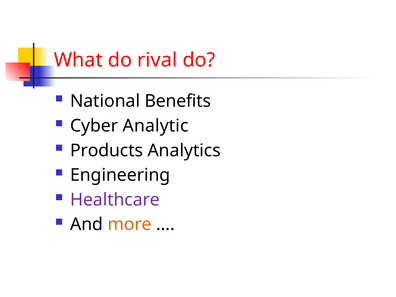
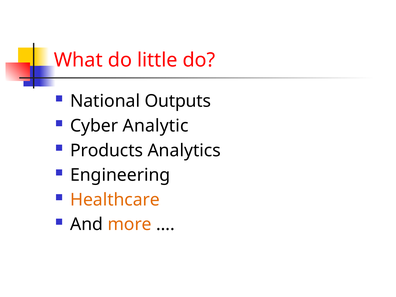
rival: rival -> little (157, 60)
Benefits: Benefits -> Outputs (178, 101)
Healthcare colour: purple -> orange (115, 200)
